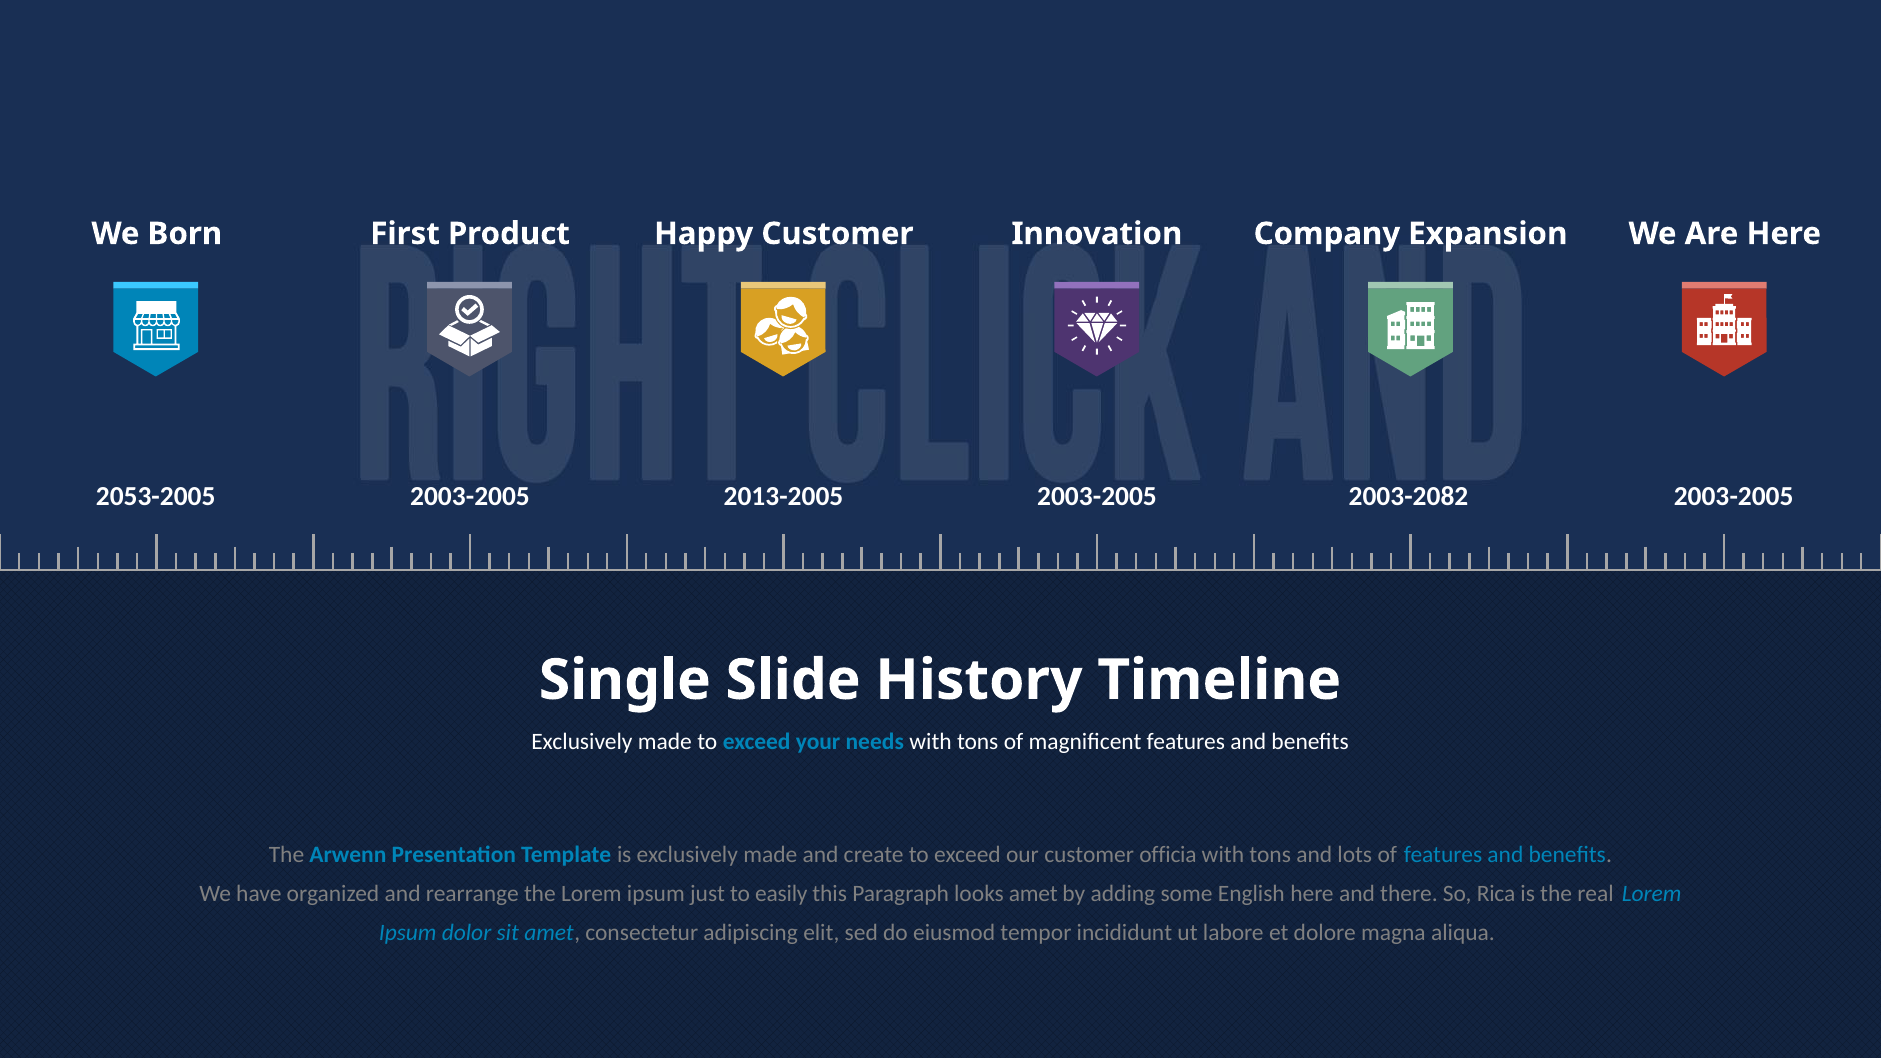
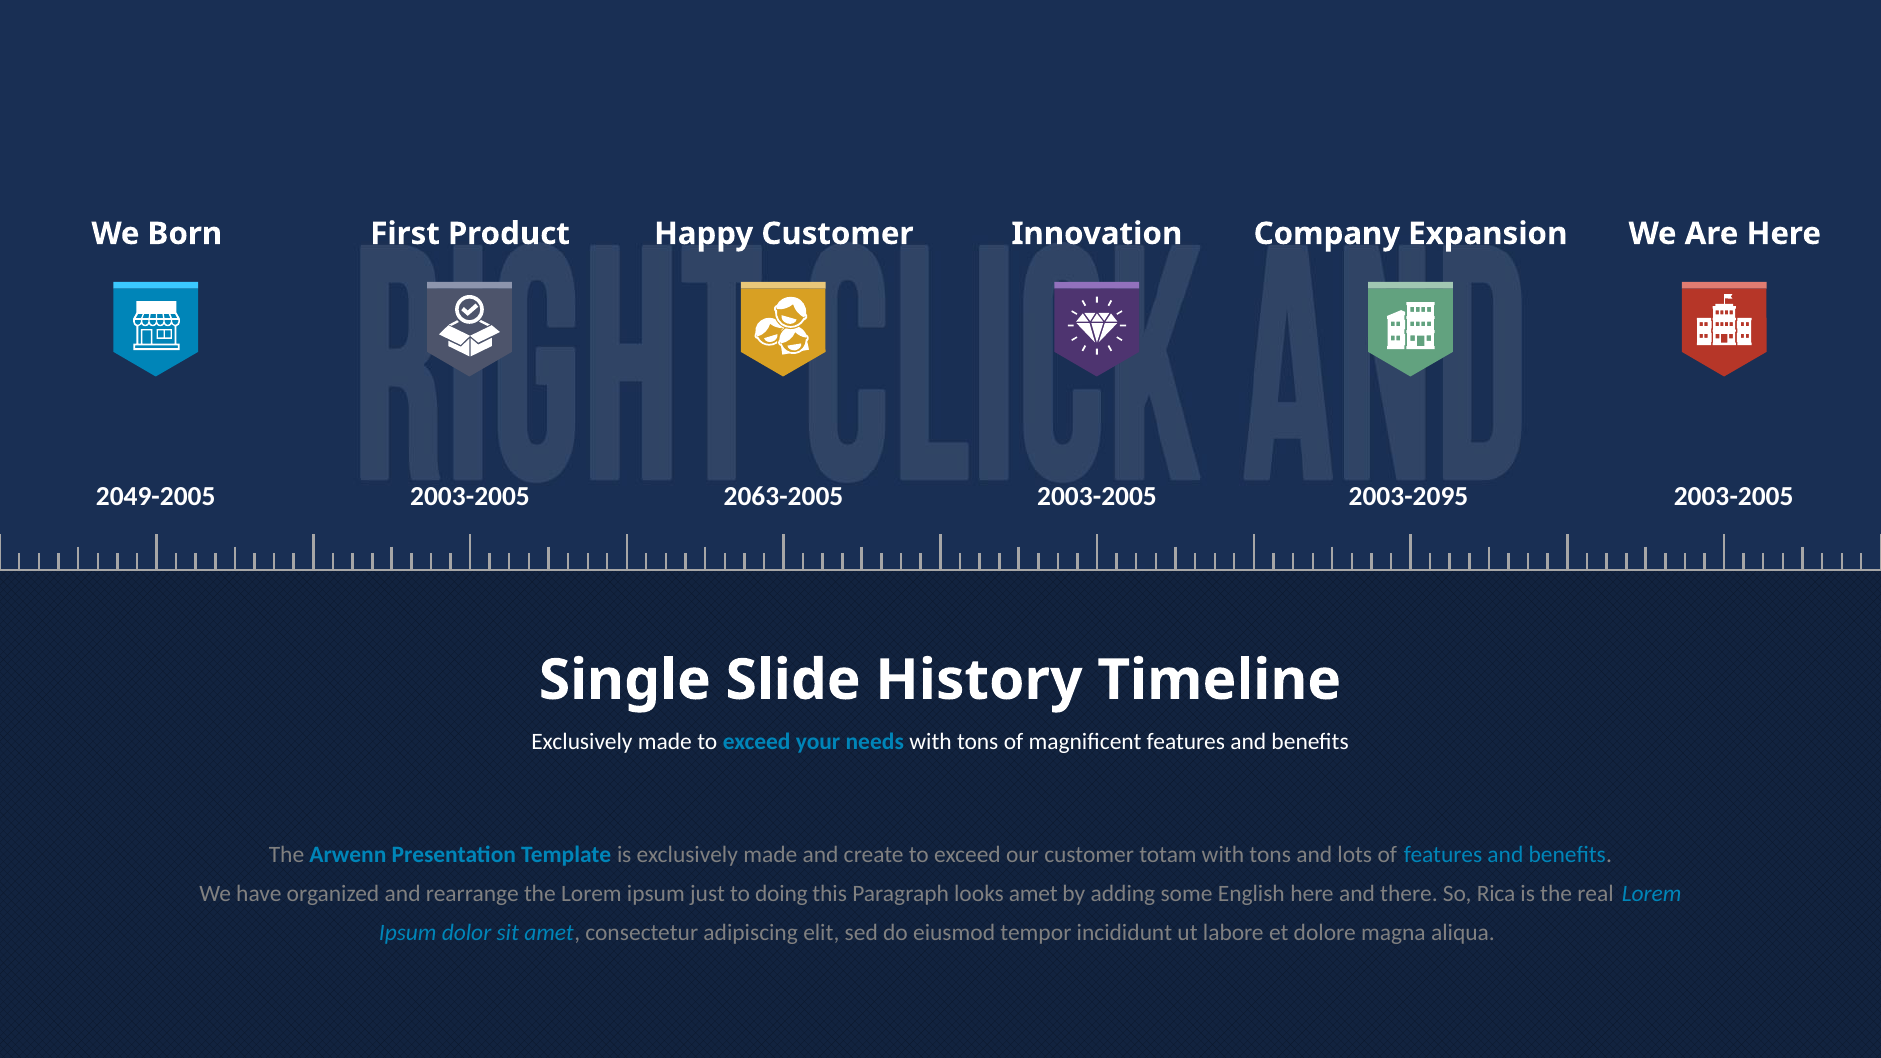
2053-2005: 2053-2005 -> 2049-2005 (156, 496)
2013-2005: 2013-2005 -> 2063-2005 (783, 496)
2003-2082: 2003-2082 -> 2003-2095 (1409, 496)
officia: officia -> totam (1168, 855)
easily: easily -> doing (781, 894)
